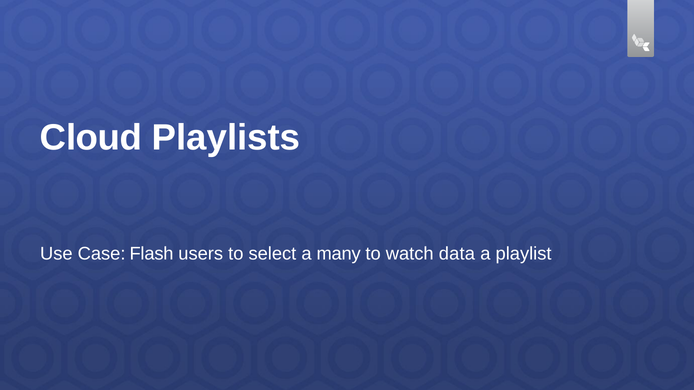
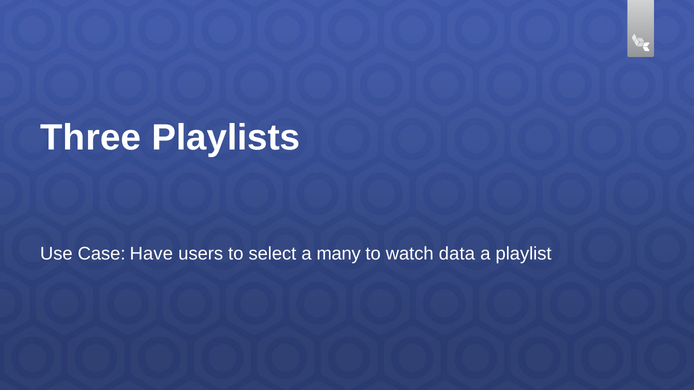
Cloud: Cloud -> Three (91, 138)
Flash: Flash -> Have (151, 254)
